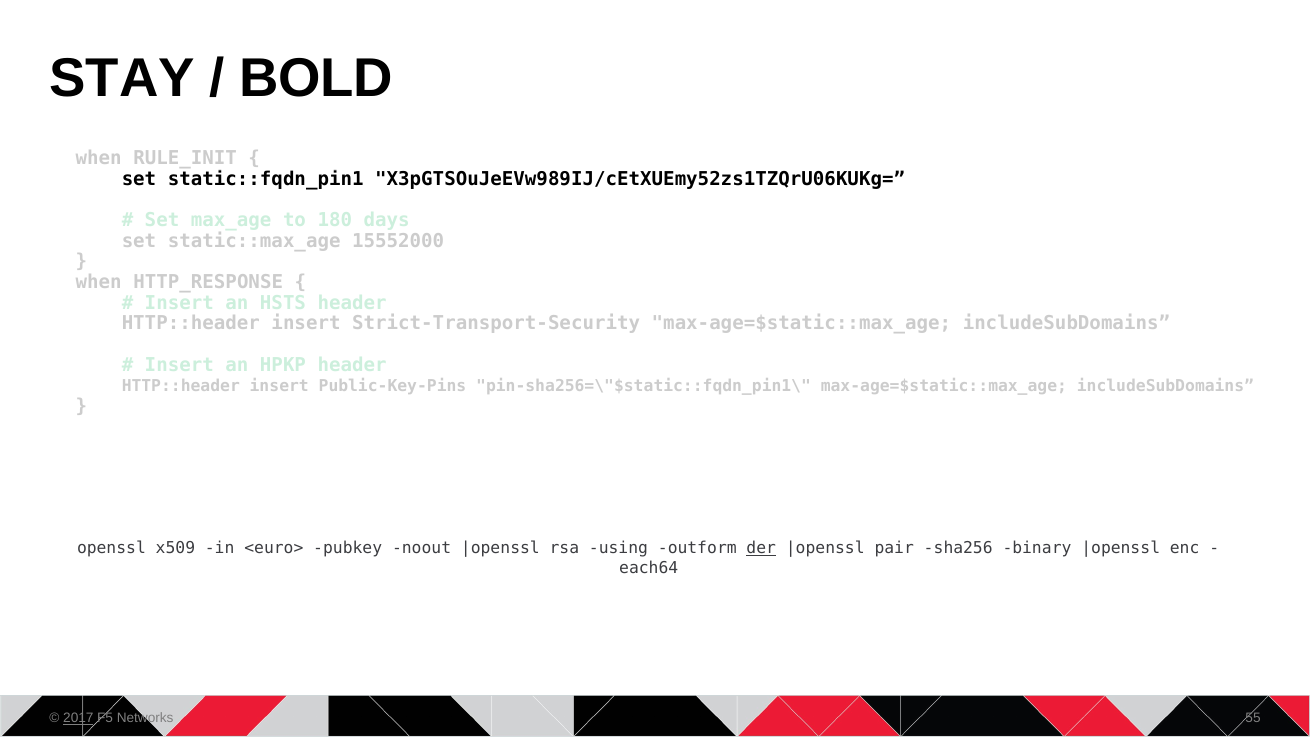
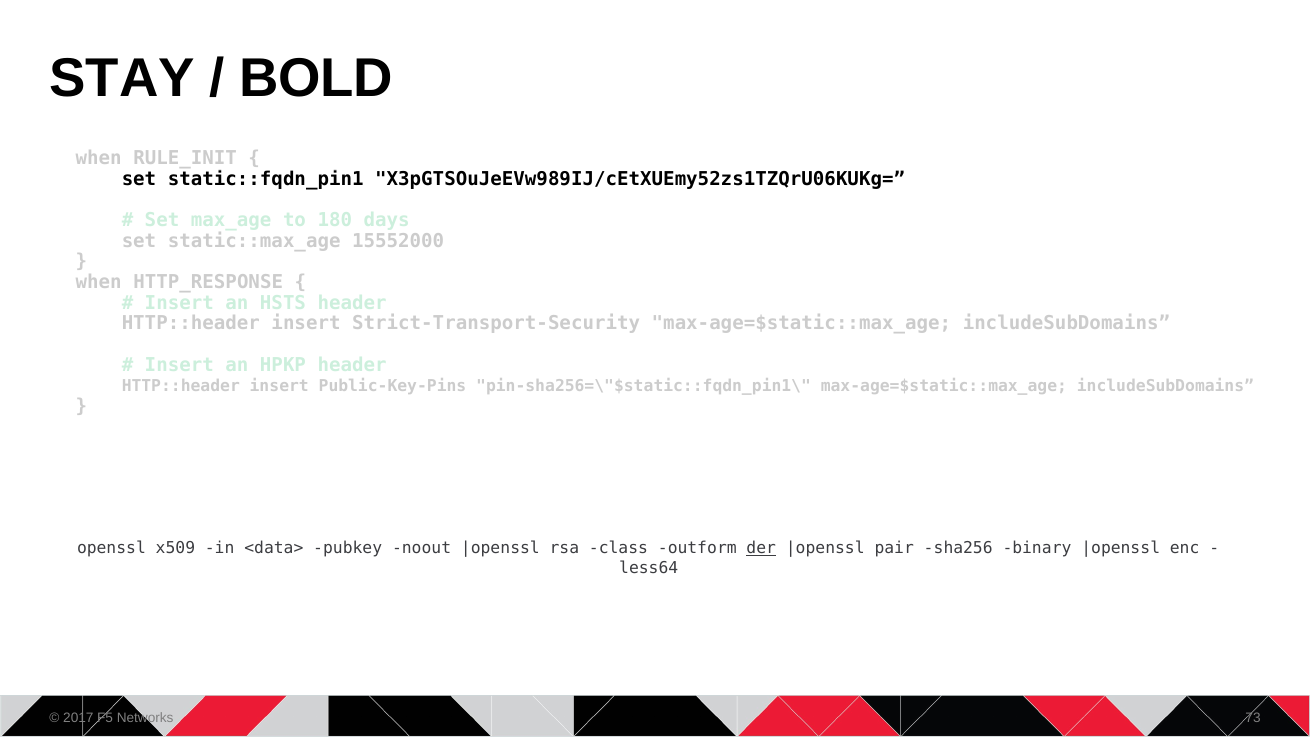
<euro>: <euro> -> <data> (274, 548)
using: using -> class (618, 548)
each64: each64 -> less64 (649, 568)
2017 underline: present -> none (78, 718)
55: 55 -> 73 (1253, 718)
